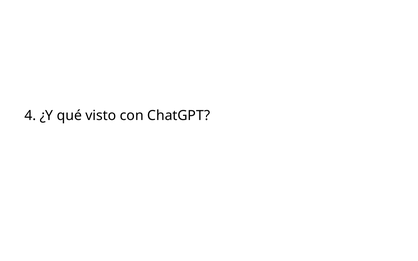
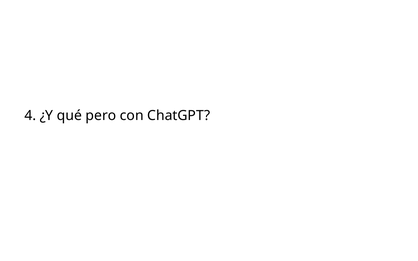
visto: visto -> pero (101, 116)
